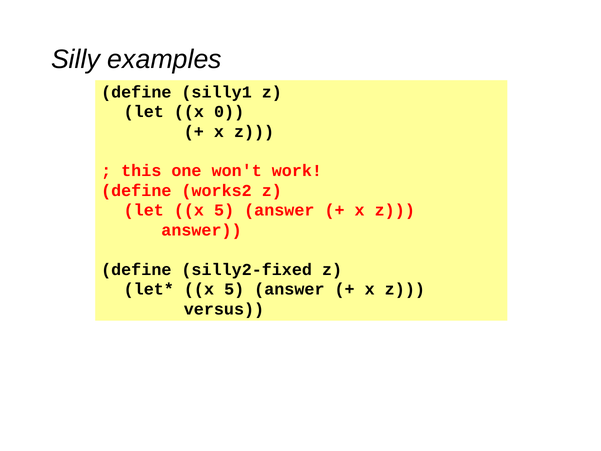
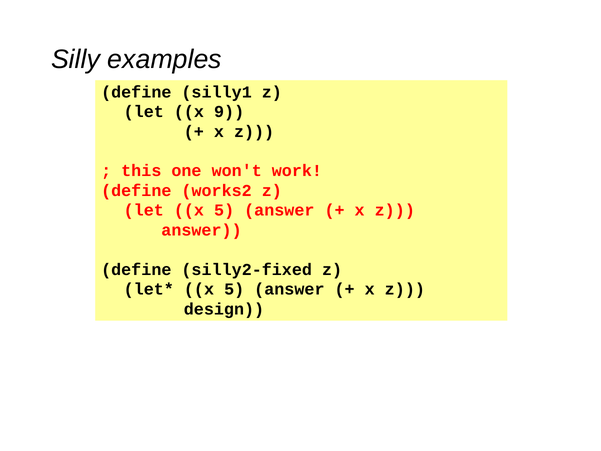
0: 0 -> 9 (229, 112)
versus: versus -> design (224, 309)
